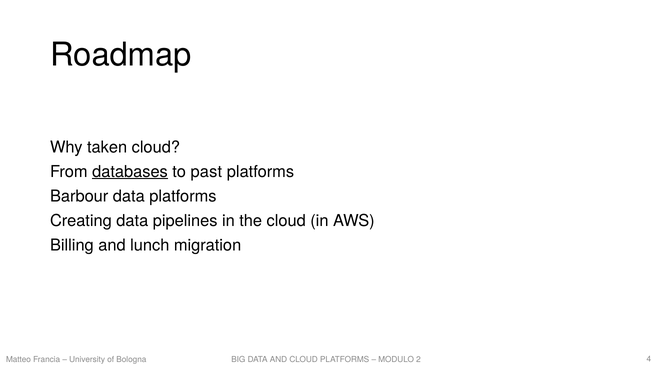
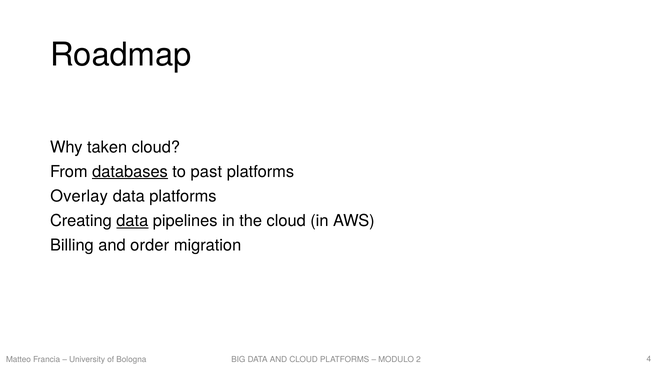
Barbour: Barbour -> Overlay (79, 196)
data underline: none -> present (132, 221)
lunch: lunch -> order (150, 245)
